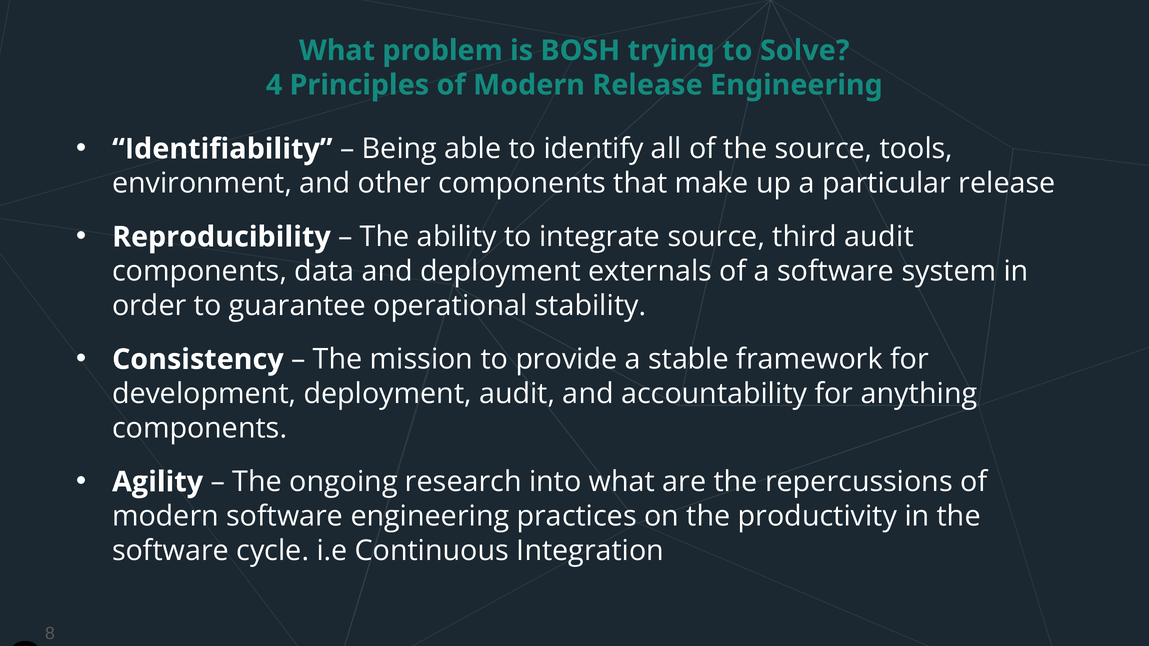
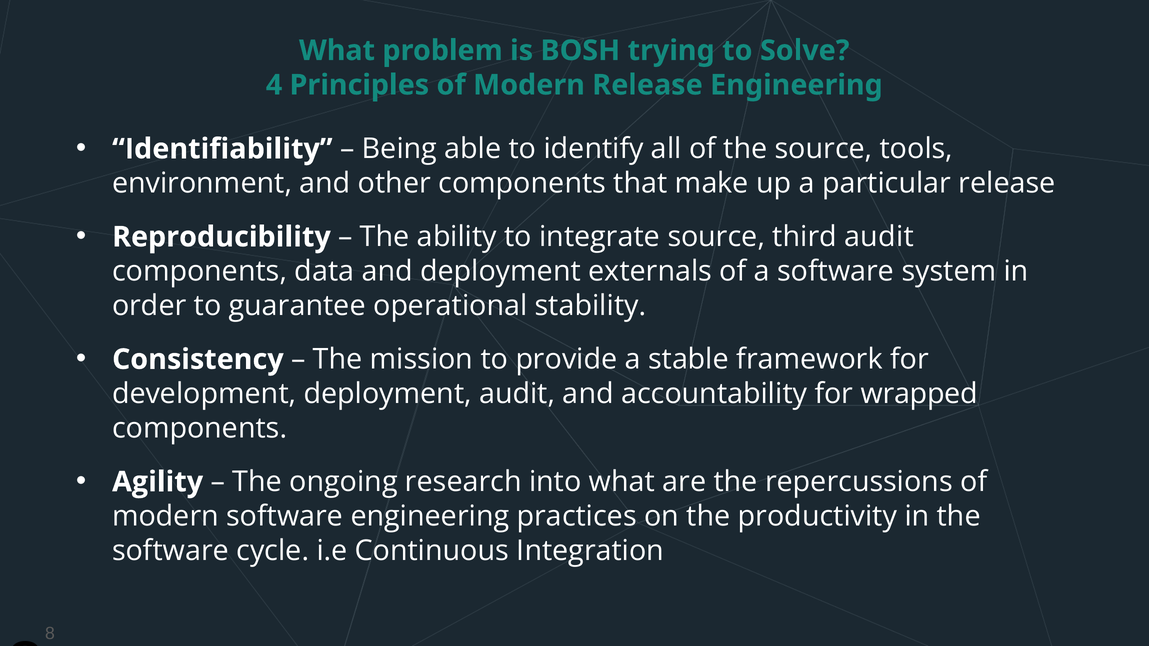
anything: anything -> wrapped (919, 394)
